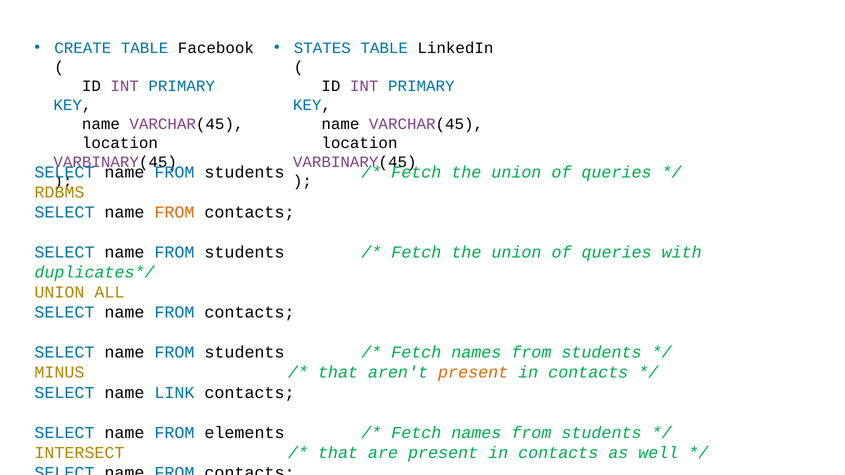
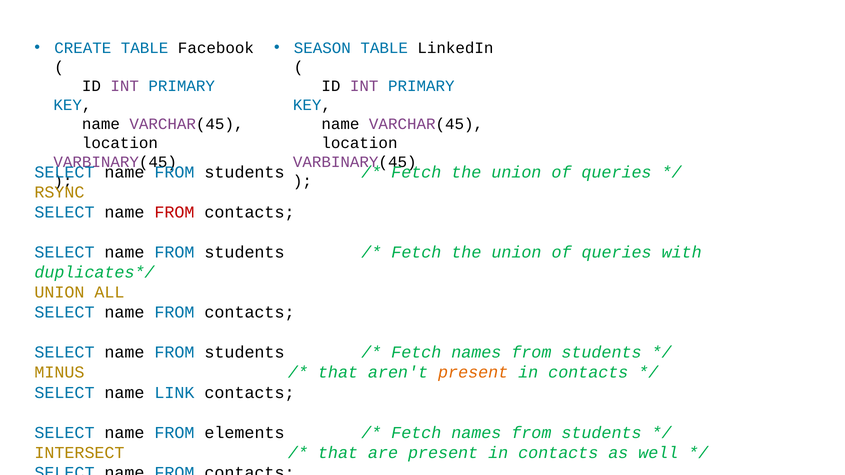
STATES: STATES -> SEASON (322, 48)
RDBMS: RDBMS -> RSYNC (59, 192)
FROM colour: orange -> red (174, 212)
